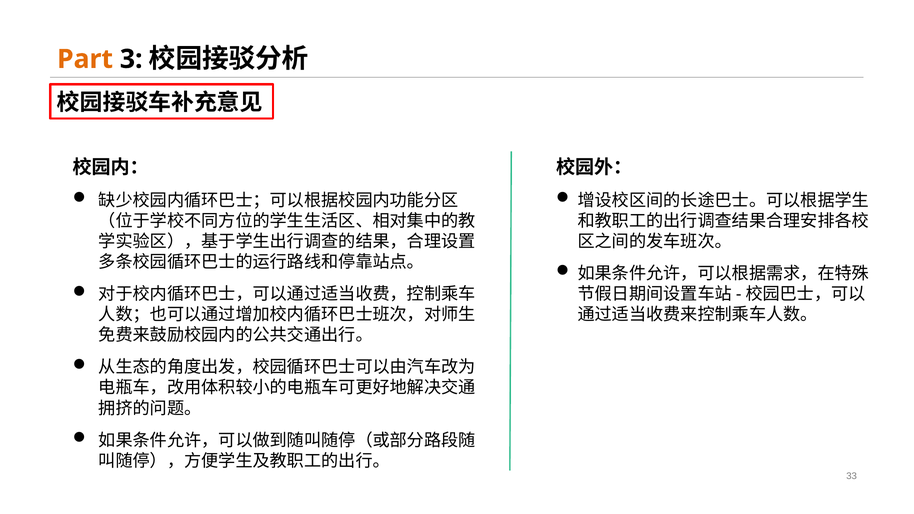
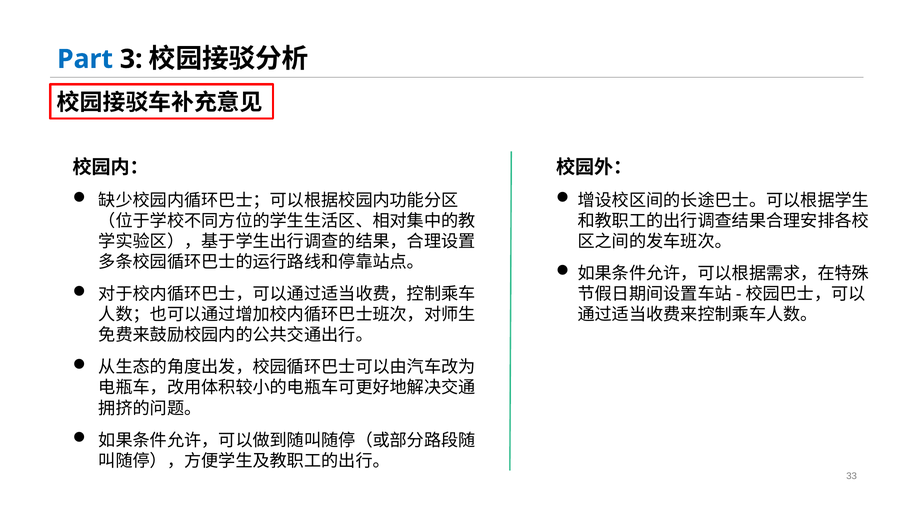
Part colour: orange -> blue (85, 59)
